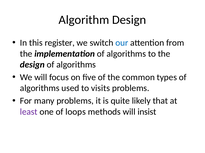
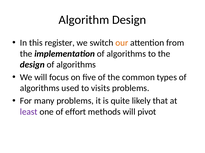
our colour: blue -> orange (122, 43)
loops: loops -> effort (76, 112)
insist: insist -> pivot (147, 112)
